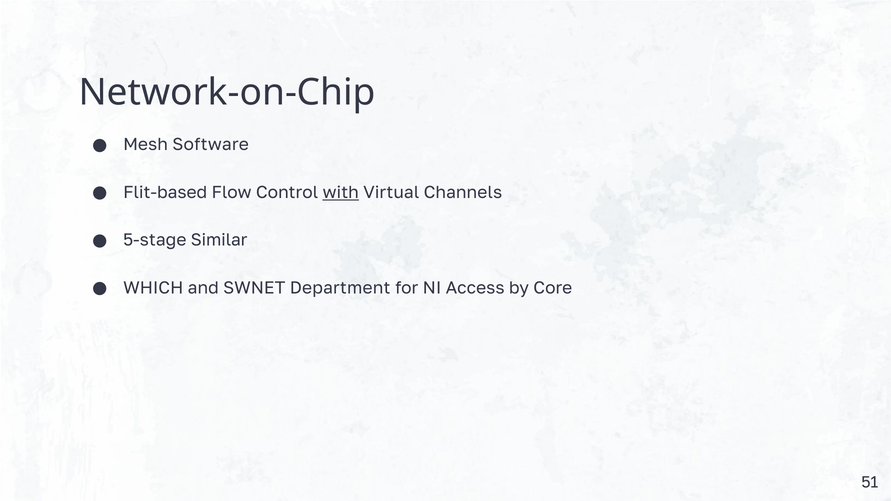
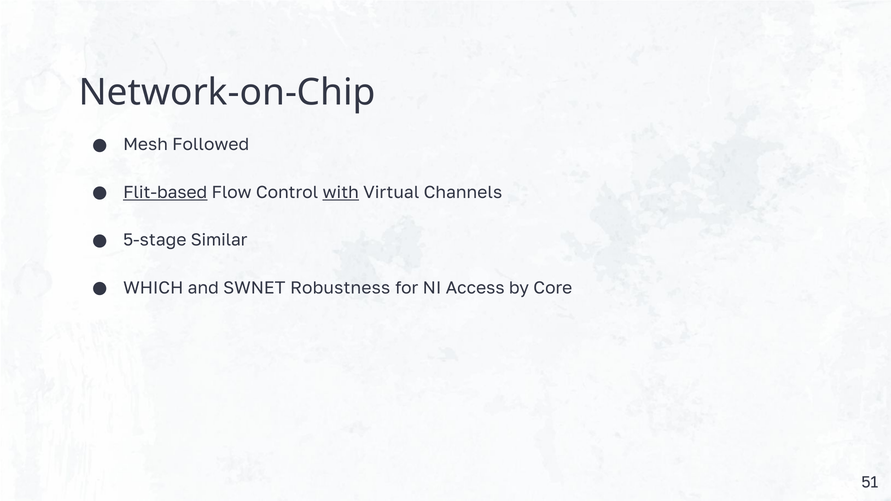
Software: Software -> Followed (211, 145)
Flit-based underline: none -> present (165, 192)
Department: Department -> Robustness (340, 288)
